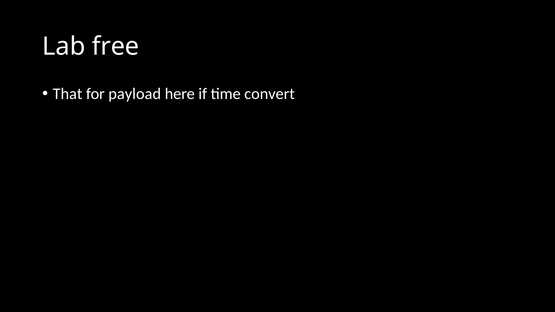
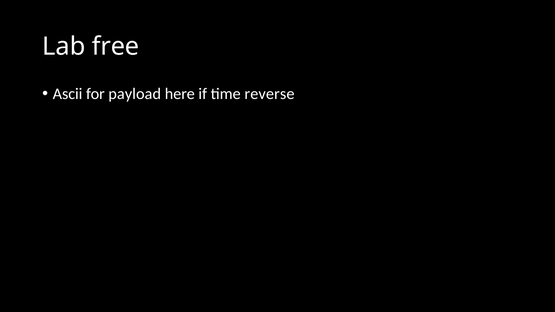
That: That -> Ascii (68, 94)
convert: convert -> reverse (269, 94)
